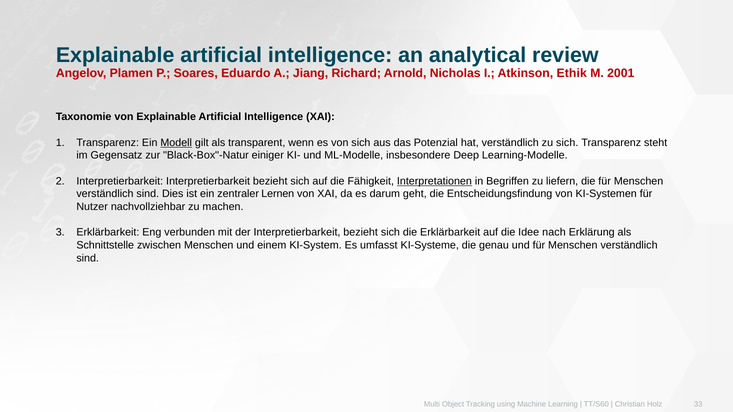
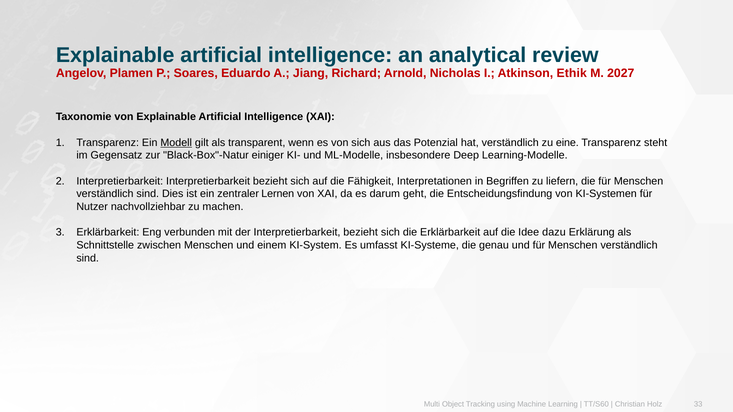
2001: 2001 -> 2027 (621, 73)
zu sich: sich -> eine (567, 143)
Interpretationen underline: present -> none (434, 181)
nach: nach -> dazu (554, 233)
